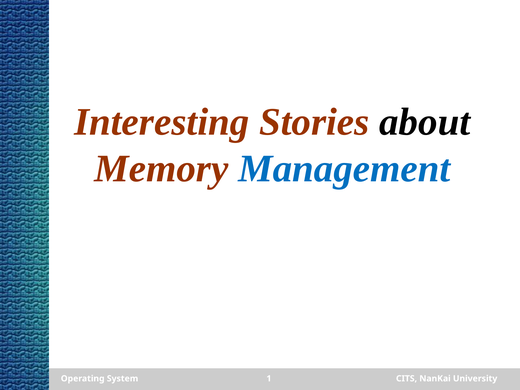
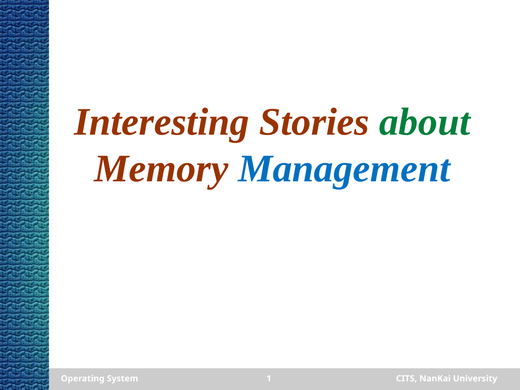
about colour: black -> green (425, 122)
